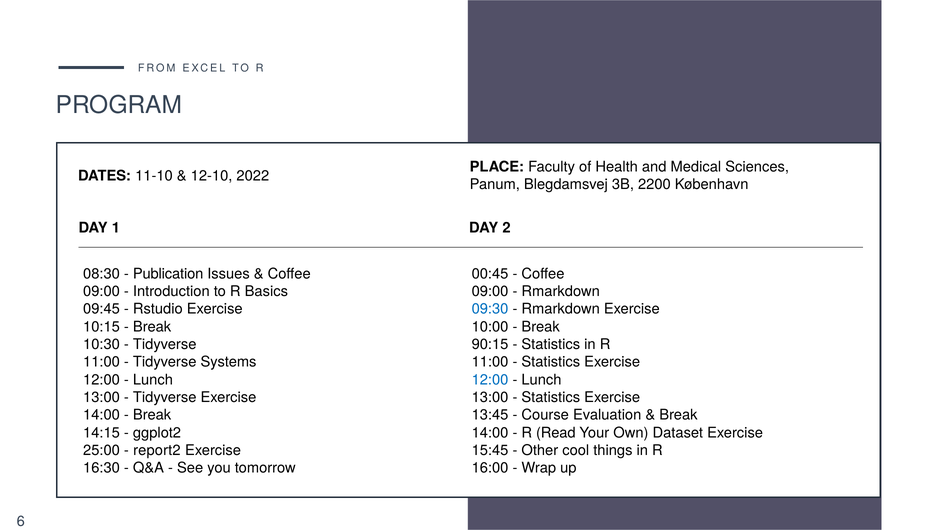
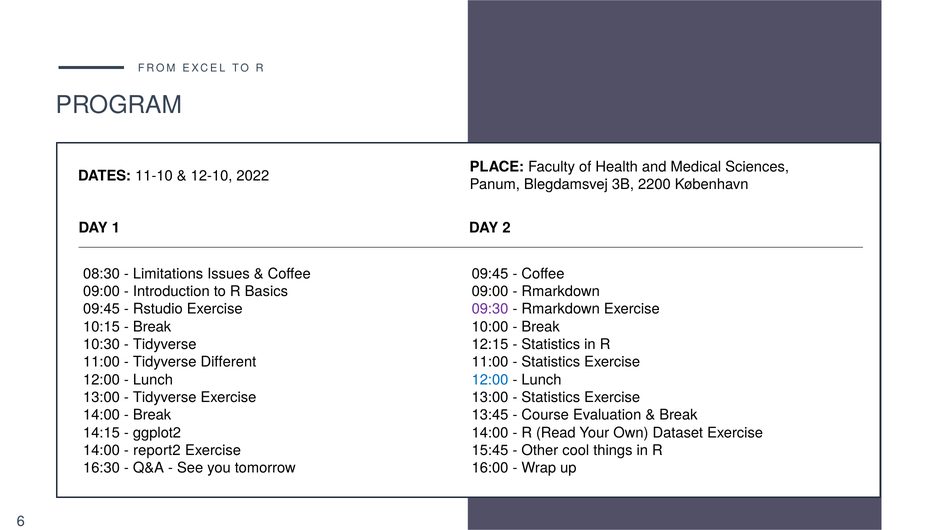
Publication: Publication -> Limitations (168, 273)
00:45: 00:45 -> 09:45 (490, 273)
09:30 colour: blue -> purple (490, 309)
90:15: 90:15 -> 12:15 (490, 344)
Systems: Systems -> Different (228, 362)
25:00: 25:00 -> 14:00 (102, 450)
